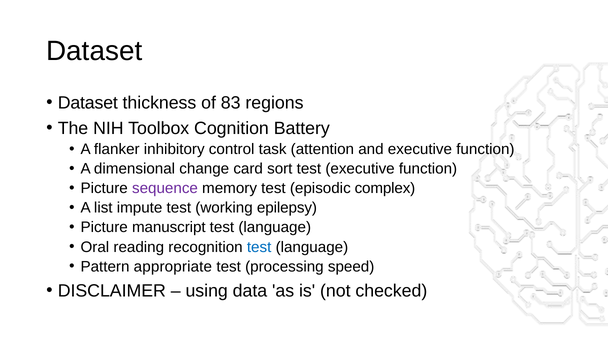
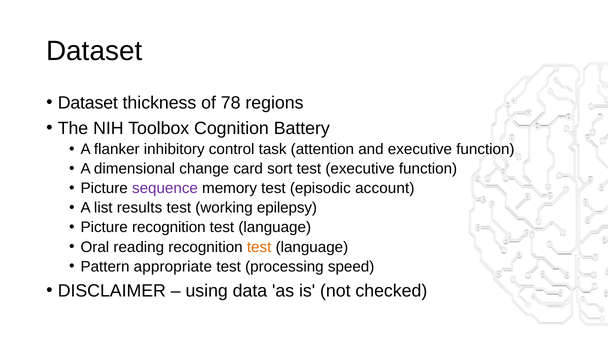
83: 83 -> 78 (231, 103)
complex: complex -> account (385, 188)
impute: impute -> results (140, 208)
Picture manuscript: manuscript -> recognition (169, 227)
test colour: blue -> orange (259, 247)
